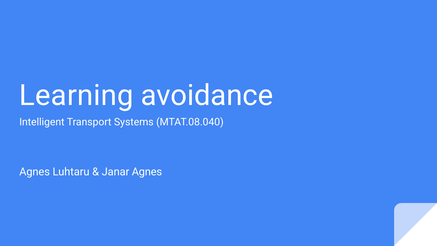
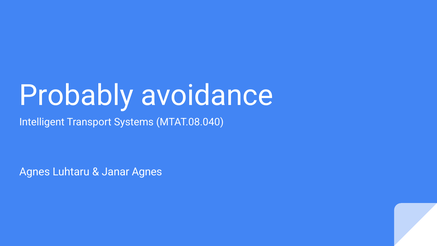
Learning: Learning -> Probably (76, 95)
